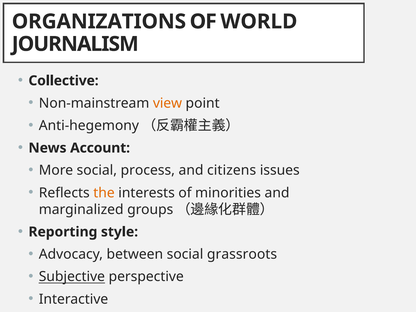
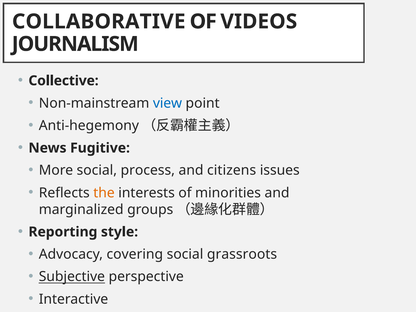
ORGANIZATIONS: ORGANIZATIONS -> COLLABORATIVE (99, 22)
WORLD: WORLD -> VIDEOS (259, 22)
view colour: orange -> blue (167, 103)
Account: Account -> Fugitive (100, 148)
between: between -> covering (135, 254)
